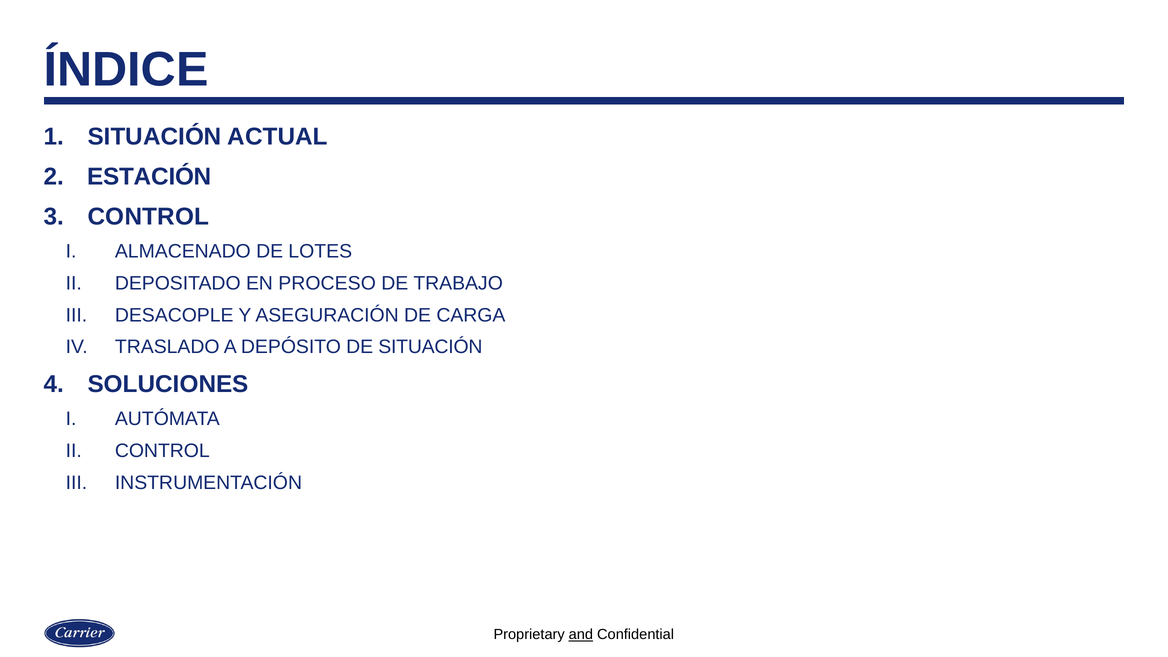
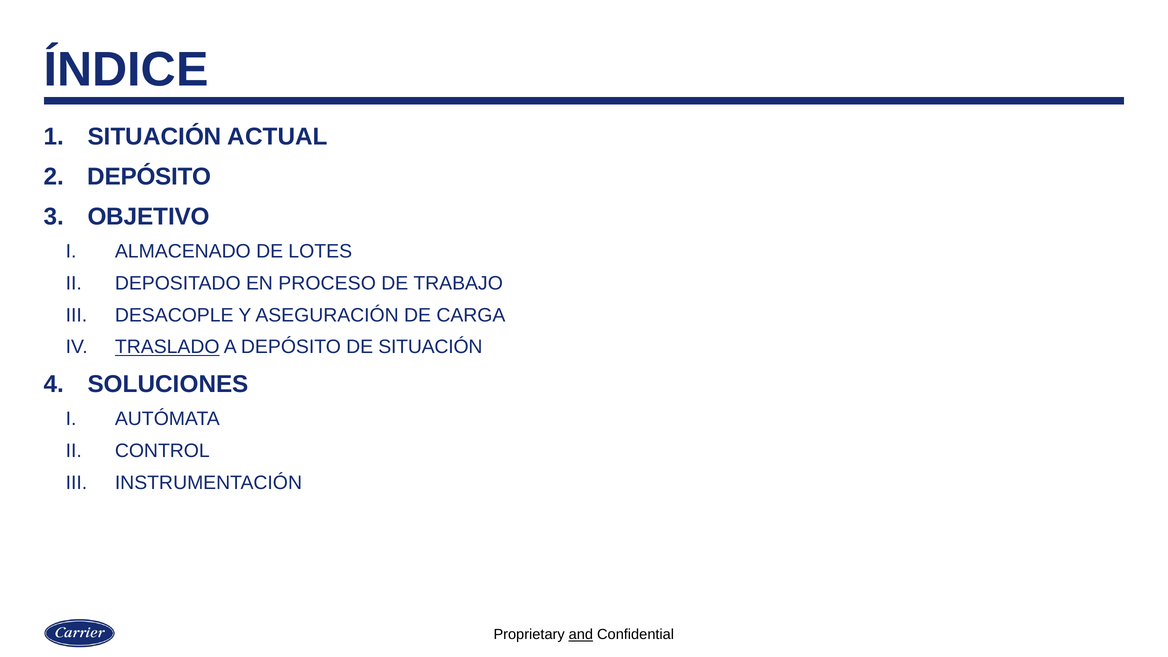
ESTACIÓN: ESTACIÓN -> DEPÓSITO (149, 177)
CONTROL: CONTROL -> OBJETIVO (149, 217)
TRASLADO underline: none -> present (167, 347)
